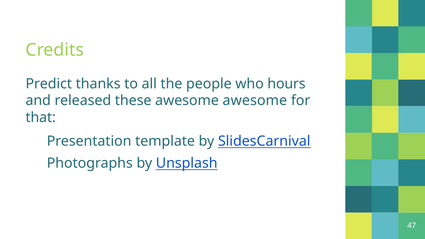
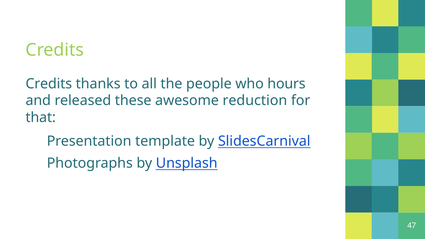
Predict: Predict -> Credits (49, 84)
awesome awesome: awesome -> reduction (255, 101)
